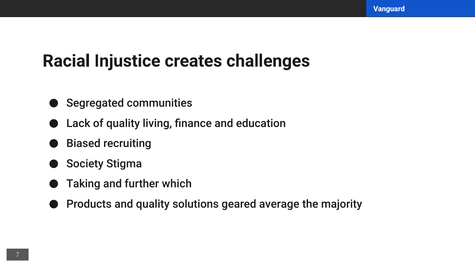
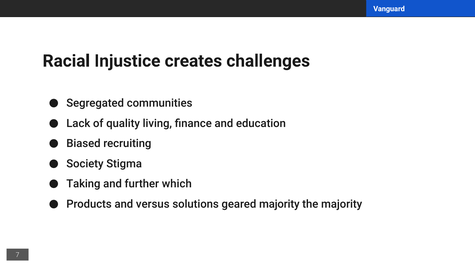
and quality: quality -> versus (153, 204)
geared average: average -> majority (279, 204)
